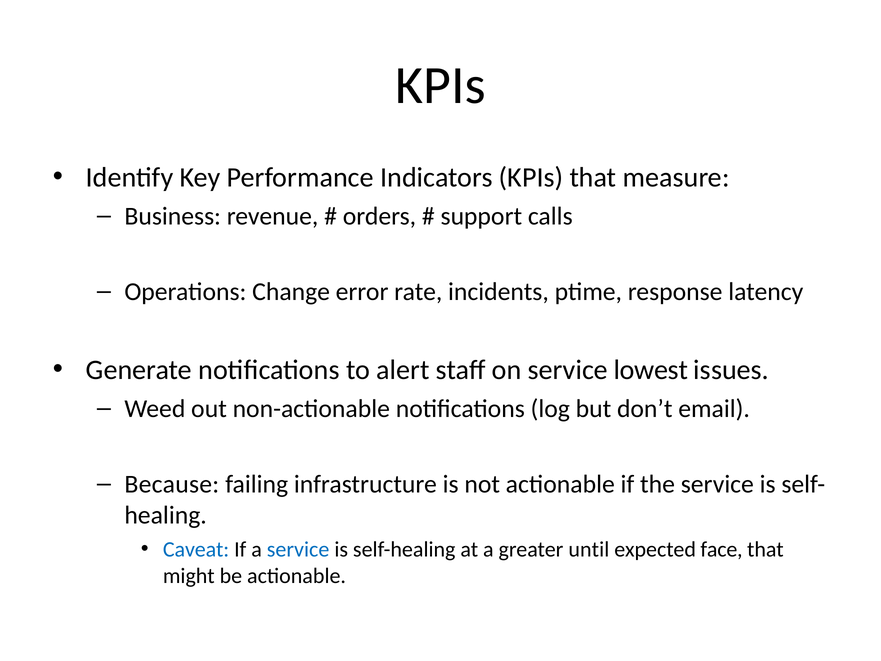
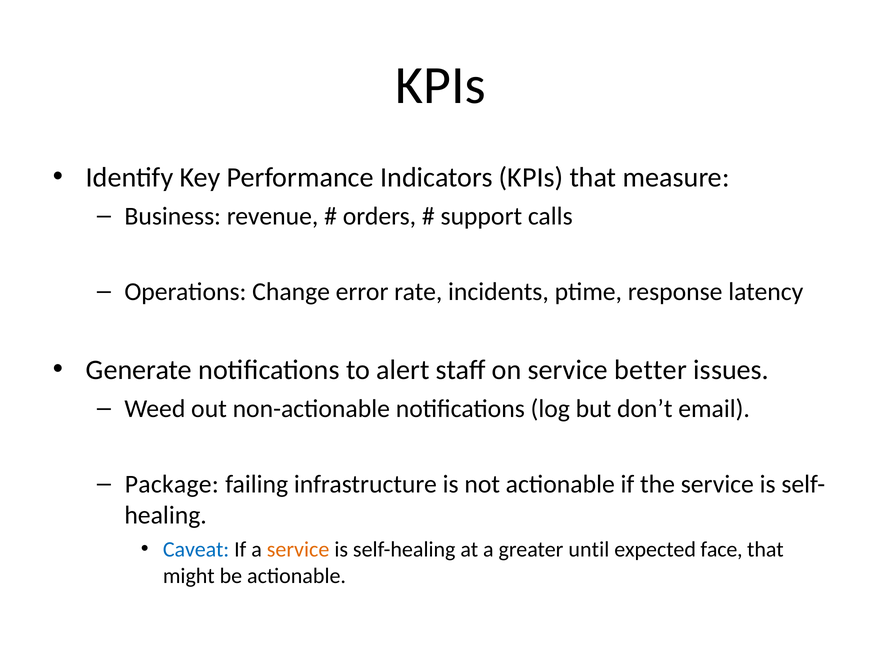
lowest: lowest -> better (651, 370)
Because: Because -> Package (172, 484)
service colour: blue -> orange (298, 549)
